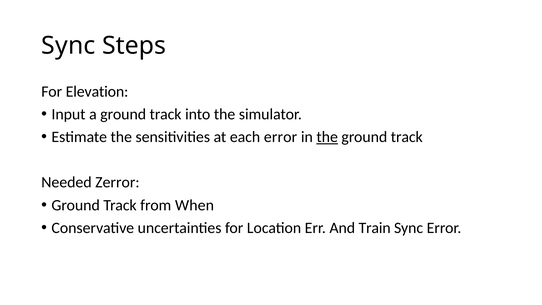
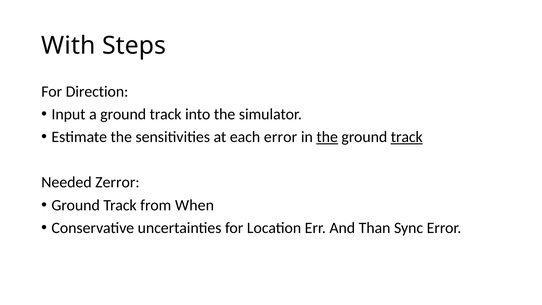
Sync: Sync -> With (68, 46)
Elevation: Elevation -> Direction (97, 92)
track underline: none -> present (407, 137)
Train: Train -> Than (375, 228)
